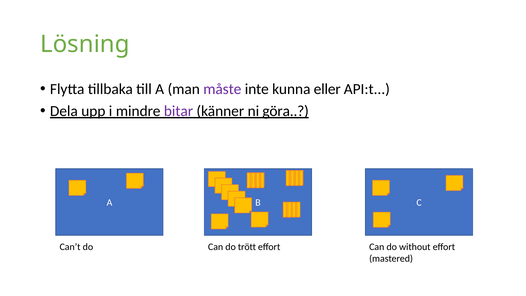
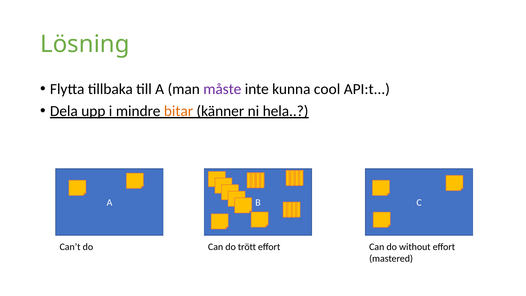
eller: eller -> cool (327, 89)
bitar colour: purple -> orange (178, 111)
göra: göra -> hela (286, 111)
